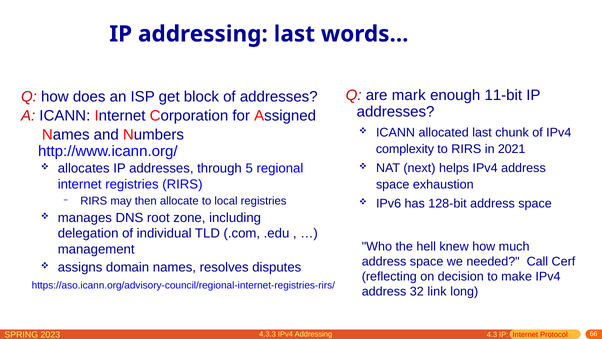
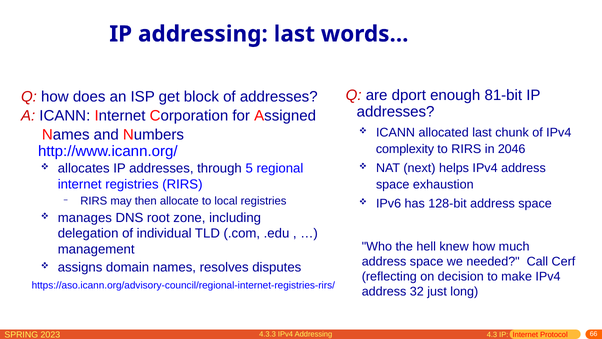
mark: mark -> dport (409, 95)
11-bit: 11-bit -> 81-bit (503, 95)
2021: 2021 -> 2046 (512, 149)
link: link -> just (437, 291)
